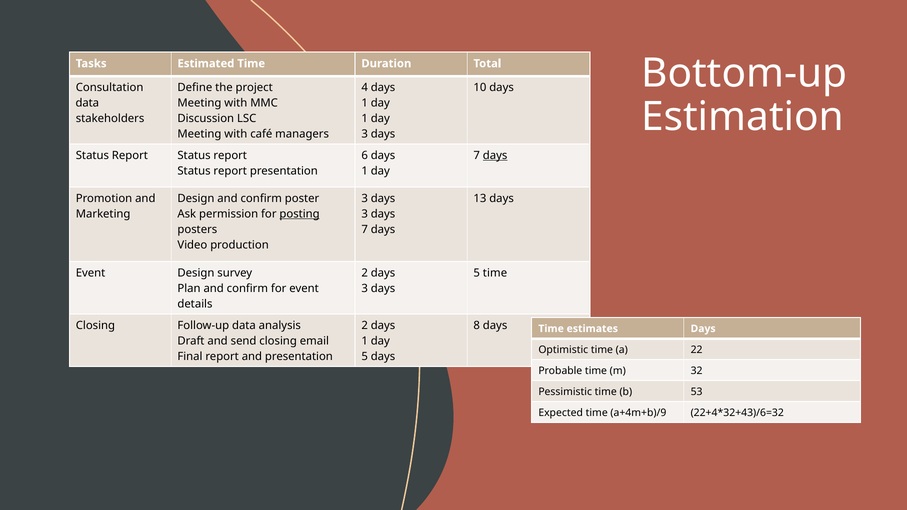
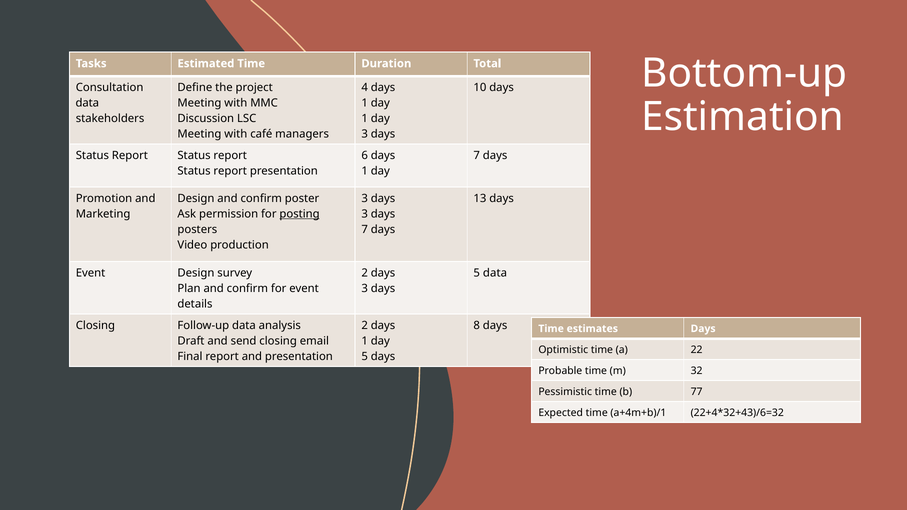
days underline: present -> none (495, 156)
5 time: time -> data (495, 273)
53: 53 -> 77 (697, 392)
a+4m+b)/9: a+4m+b)/9 -> a+4m+b)/1 (638, 413)
